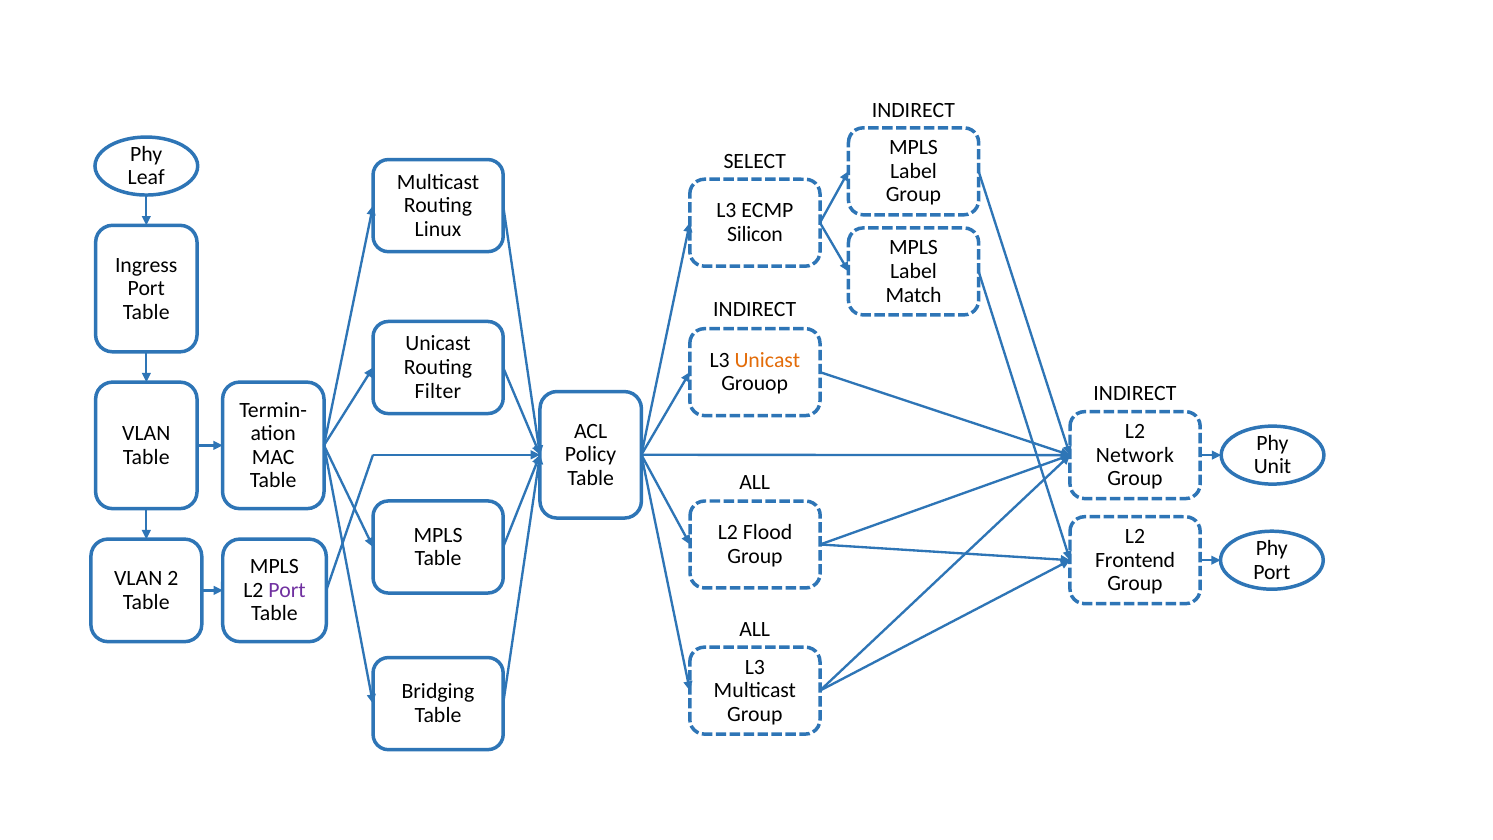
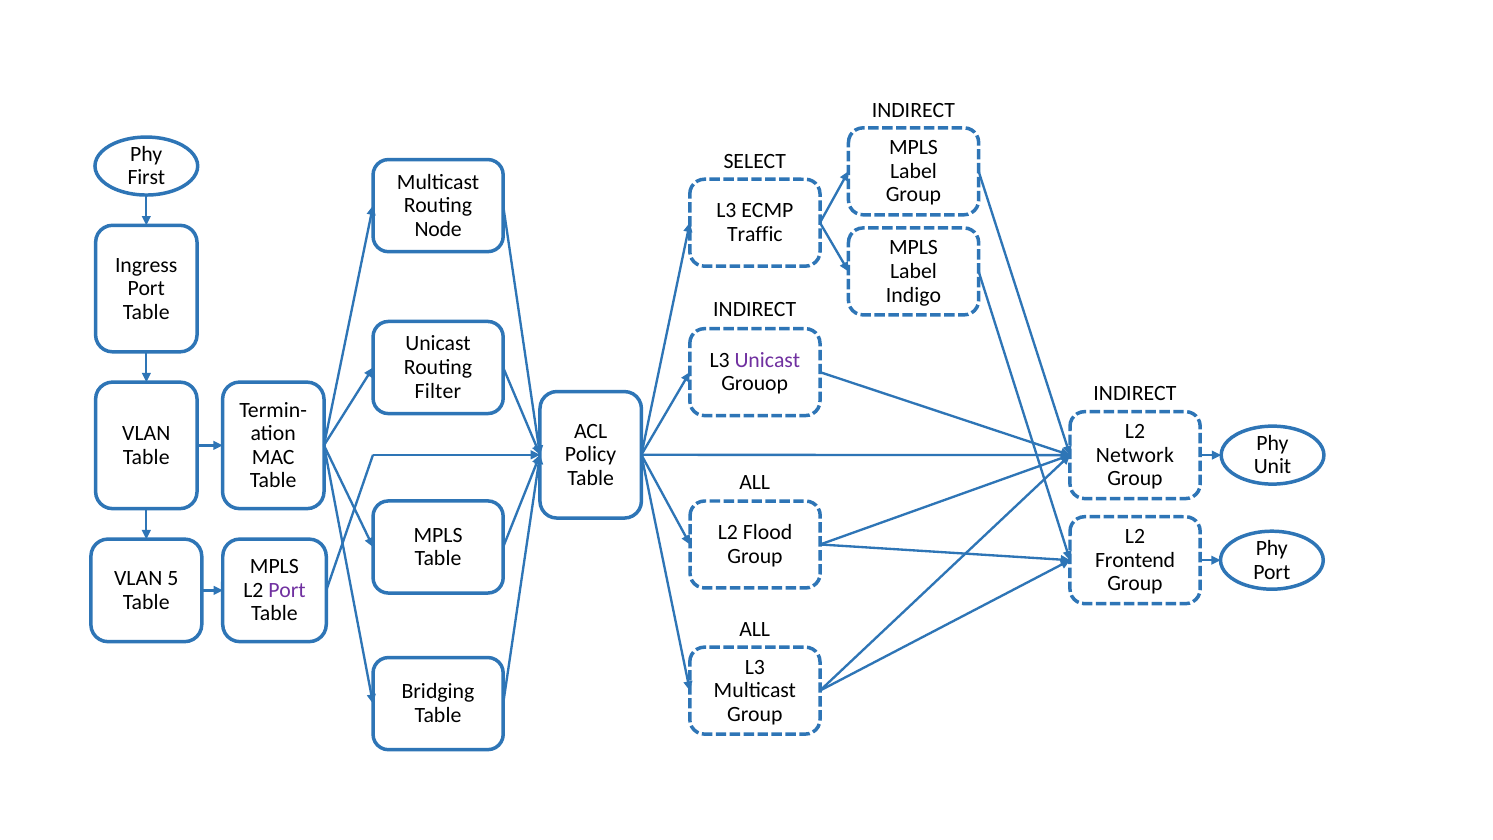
Leaf: Leaf -> First (146, 178)
Linux: Linux -> Node (438, 229)
Silicon: Silicon -> Traffic (755, 234)
Match: Match -> Indigo (913, 295)
Unicast colour: orange -> purple (767, 360)
2: 2 -> 5 (173, 578)
